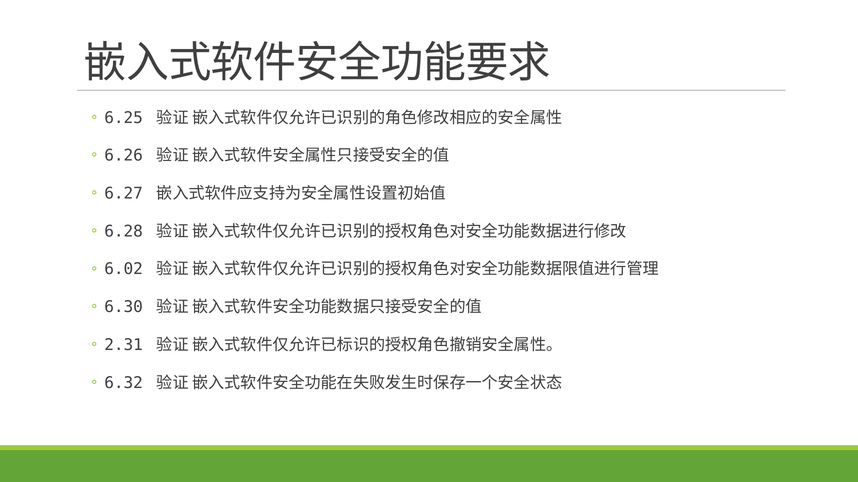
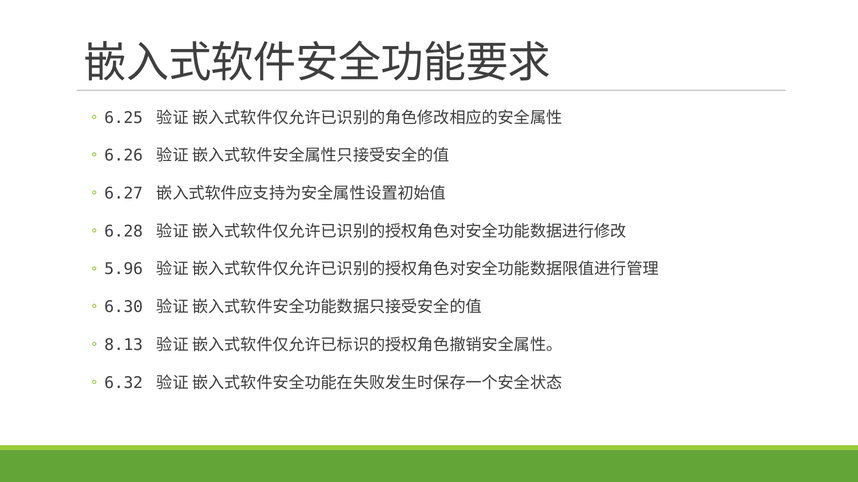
6.02: 6.02 -> 5.96 (124, 270)
2.31: 2.31 -> 8.13 (124, 345)
